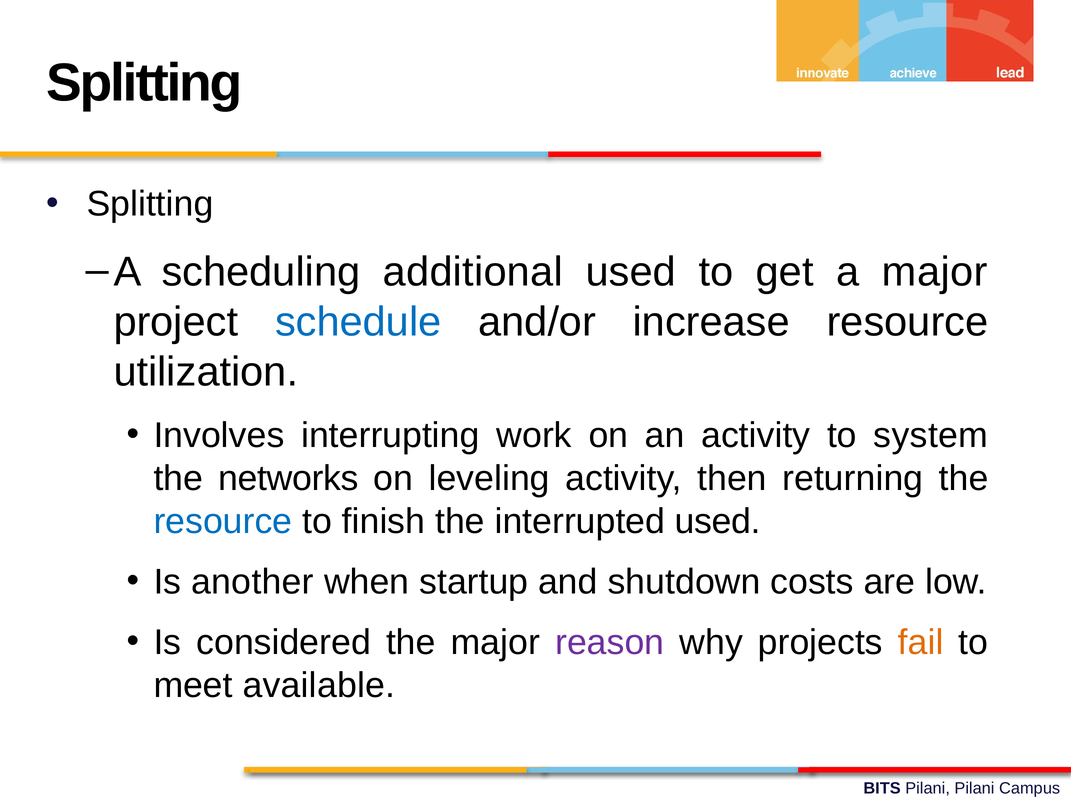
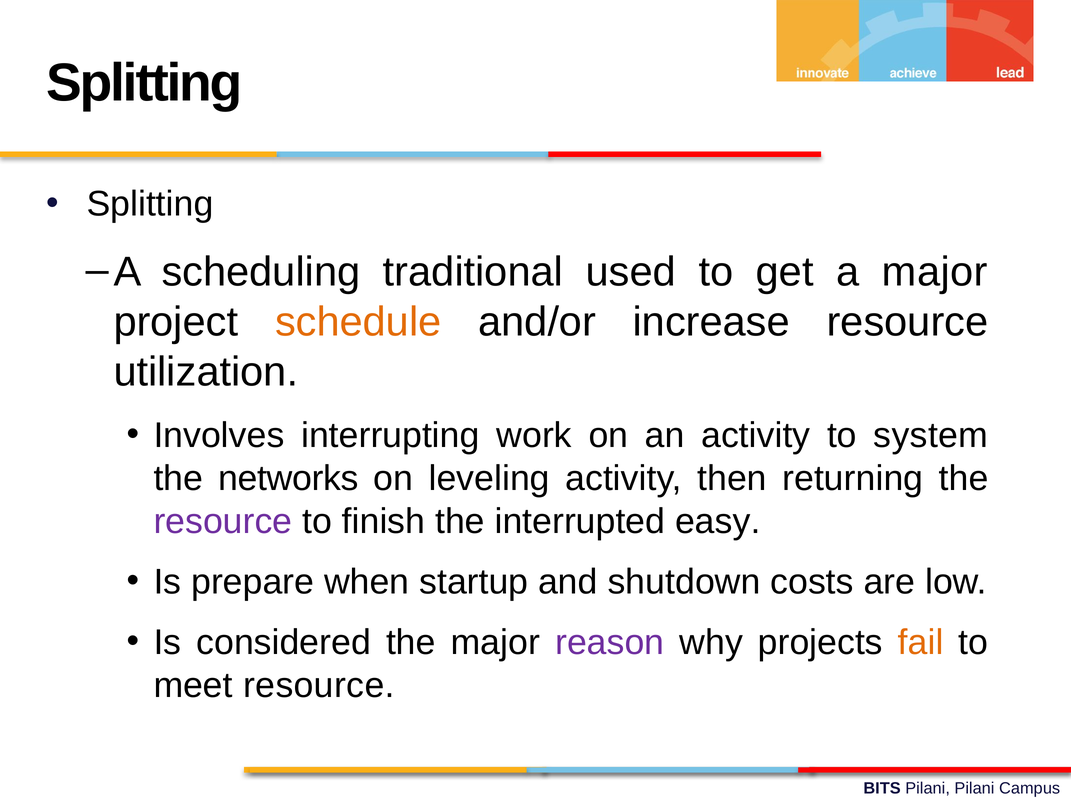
additional: additional -> traditional (473, 272)
schedule colour: blue -> orange (358, 322)
resource colour: blue -> purple (223, 521)
interrupted used: used -> easy (718, 521)
another: another -> prepare (253, 582)
meet available: available -> resource (319, 686)
